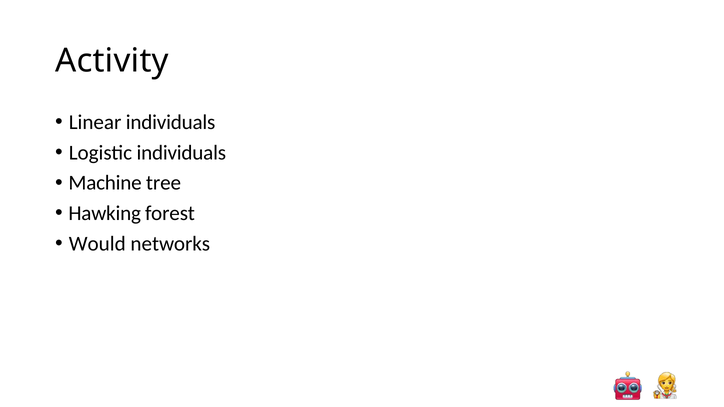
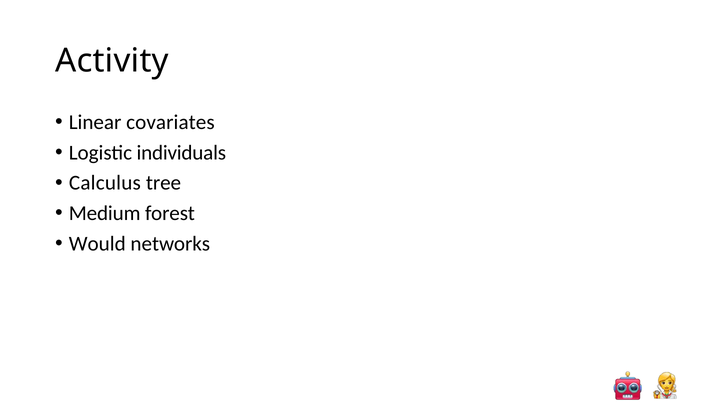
Linear individuals: individuals -> covariates (170, 122)
Machine: Machine -> Calculus (105, 183)
Hawking: Hawking -> Medium (105, 213)
